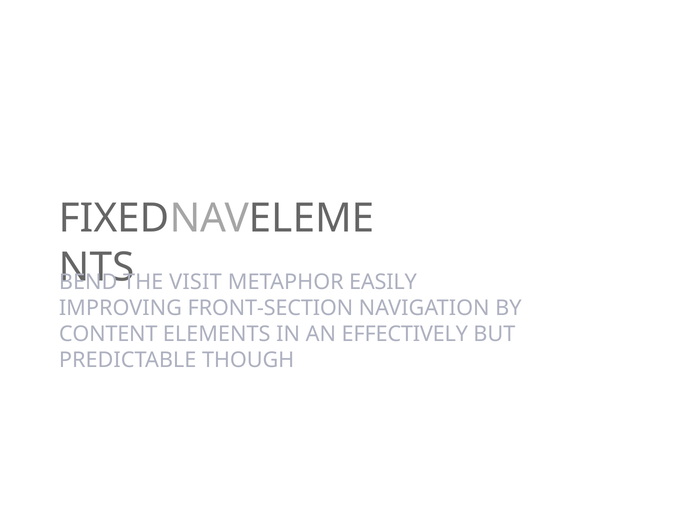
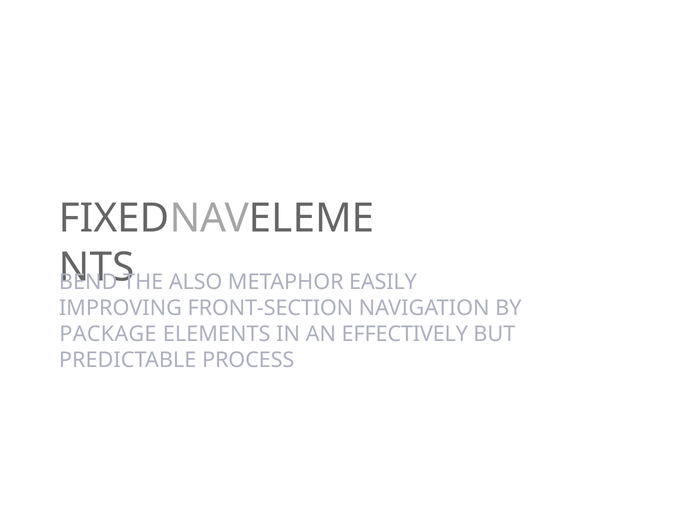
VISIT: VISIT -> ALSO (196, 282)
CONTENT: CONTENT -> PACKAGE (108, 334)
THOUGH: THOUGH -> PROCESS (248, 360)
